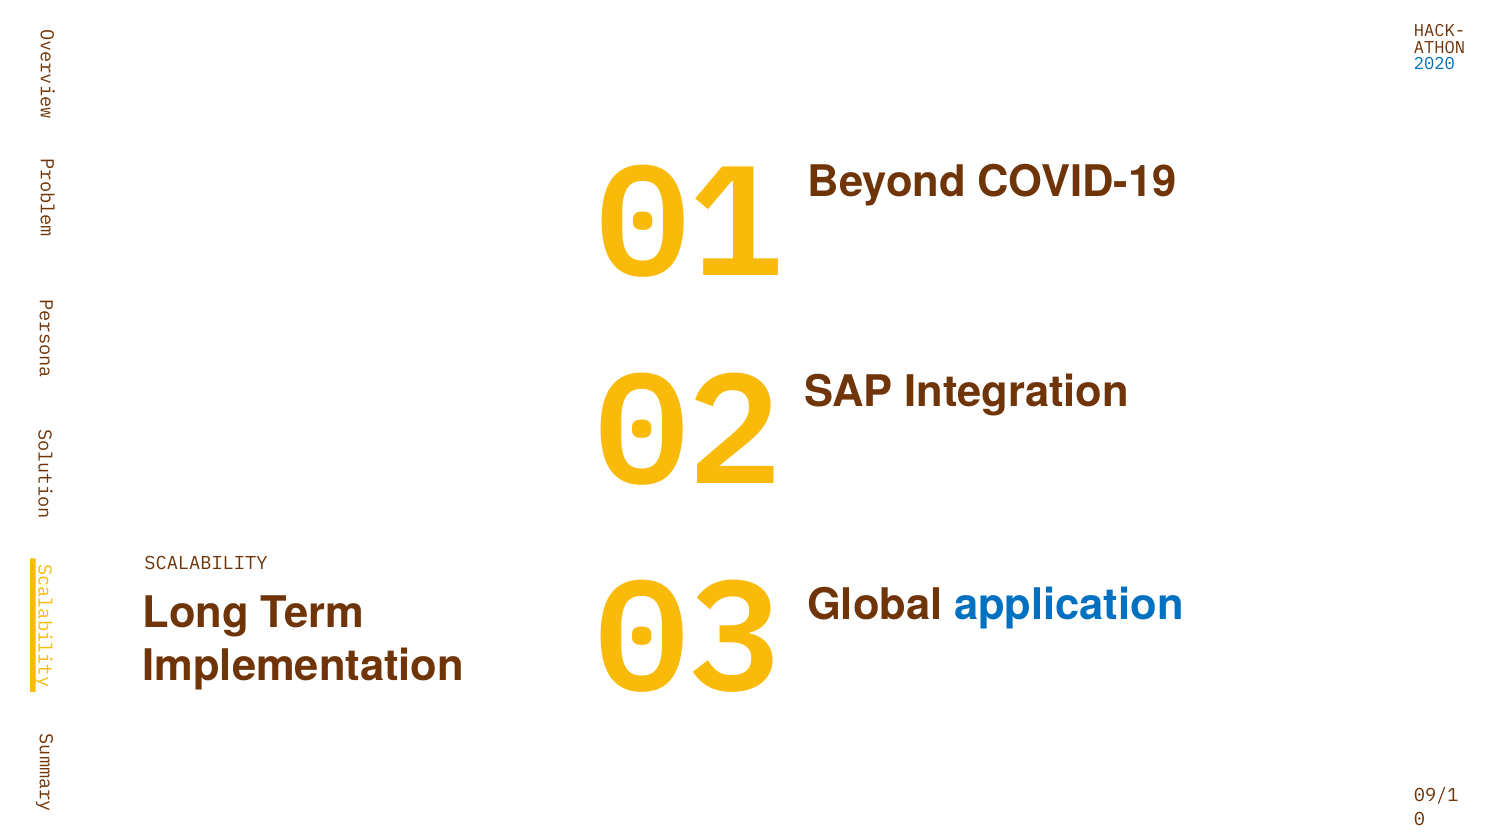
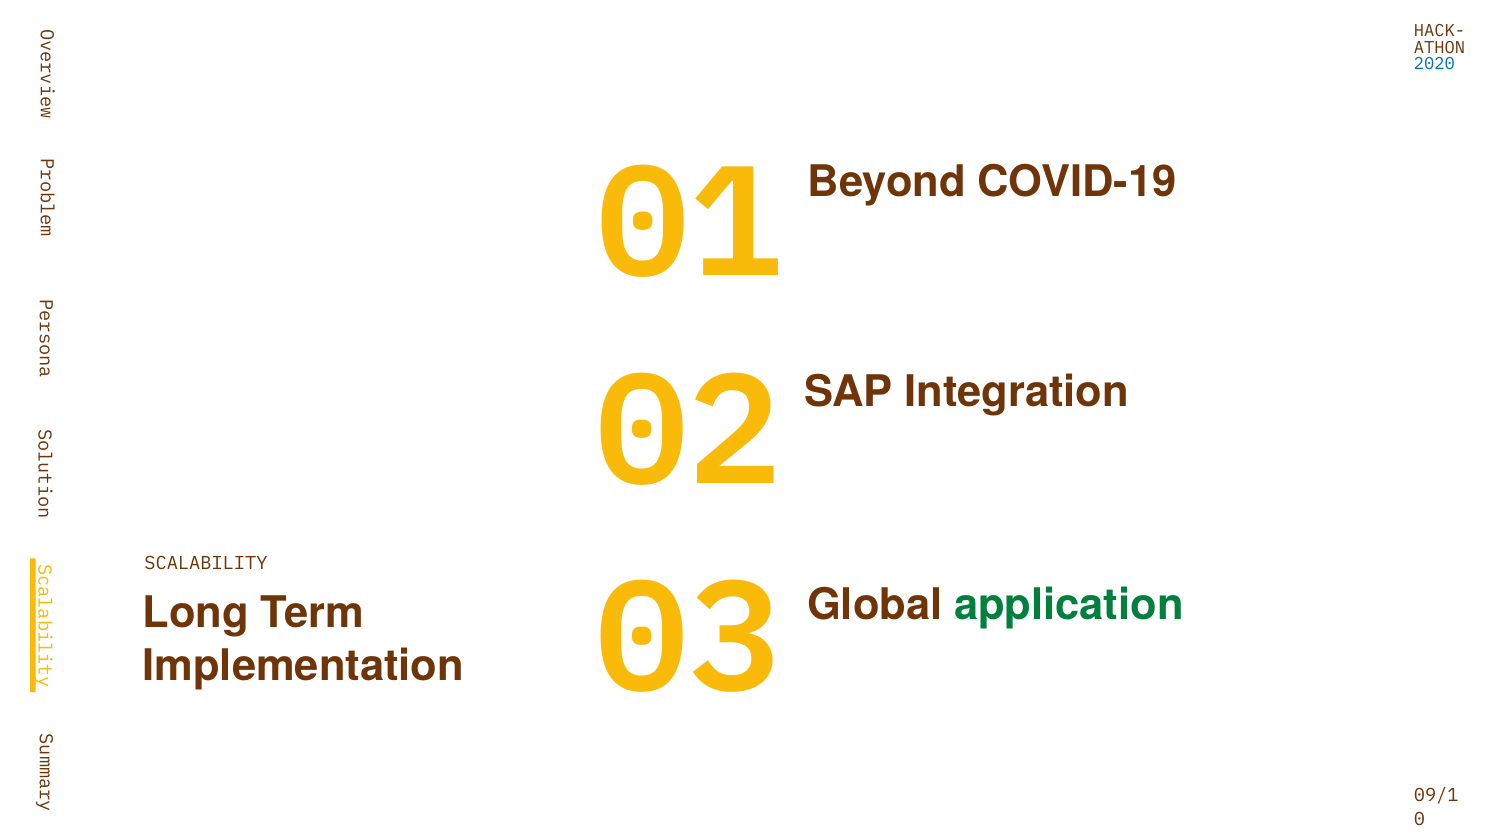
application colour: blue -> green (1069, 605)
